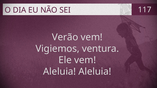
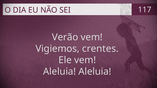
ventura: ventura -> crentes (100, 49)
